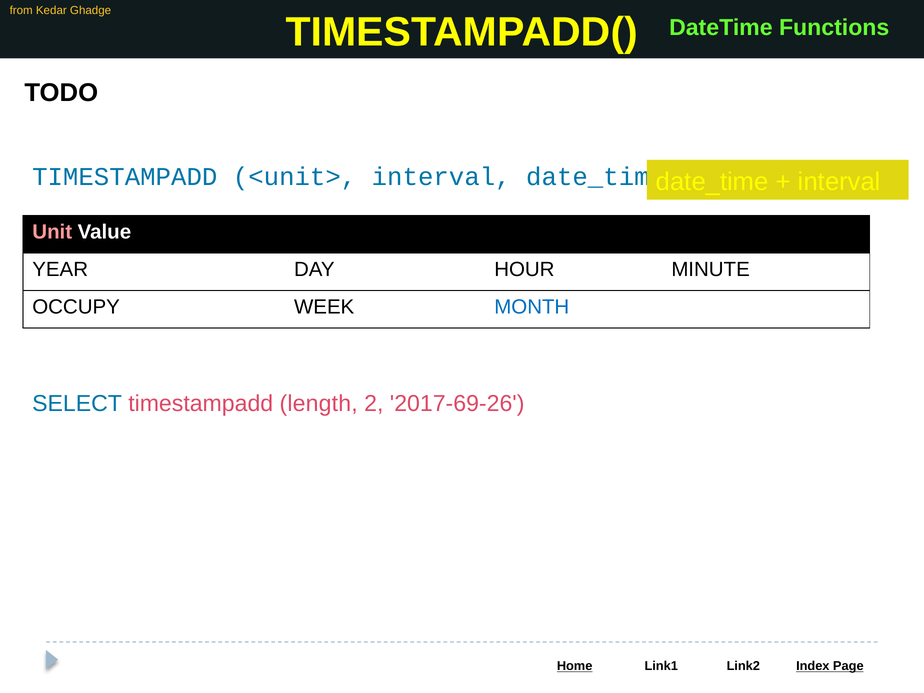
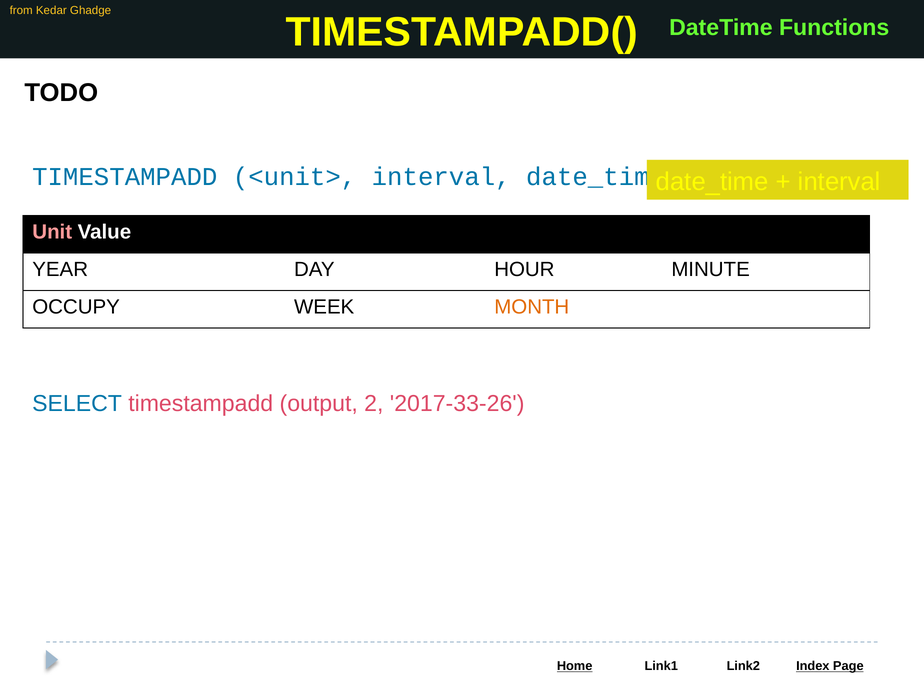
MONTH colour: blue -> orange (532, 307)
length: length -> output (319, 403)
2017-69-26: 2017-69-26 -> 2017-33-26 (457, 403)
